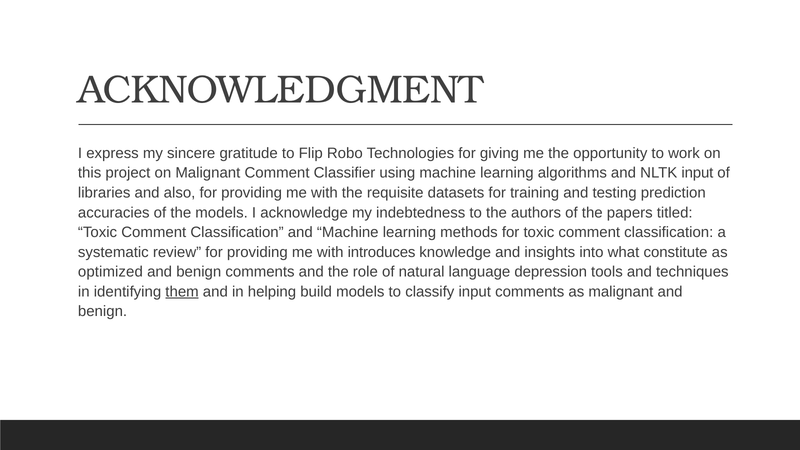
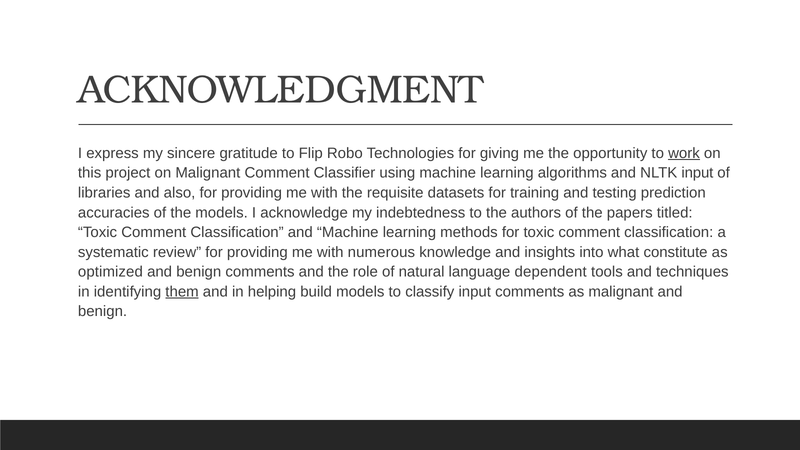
work underline: none -> present (684, 153)
introduces: introduces -> numerous (381, 252)
depression: depression -> dependent (551, 272)
